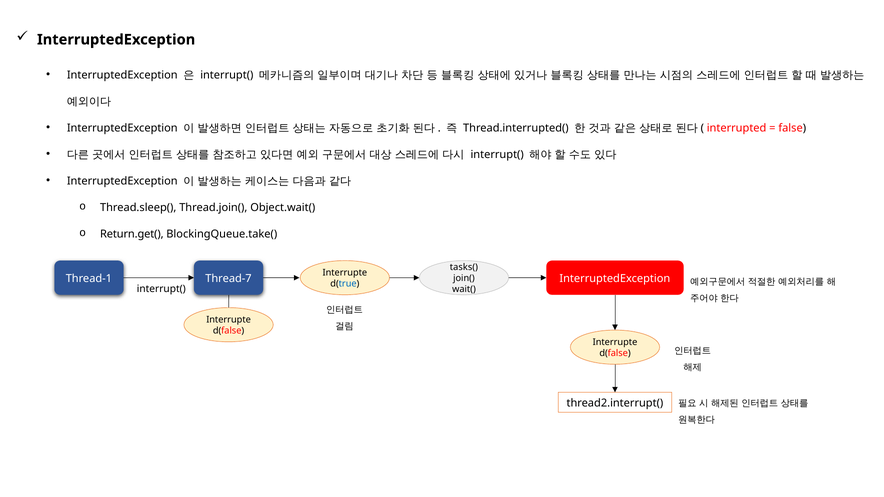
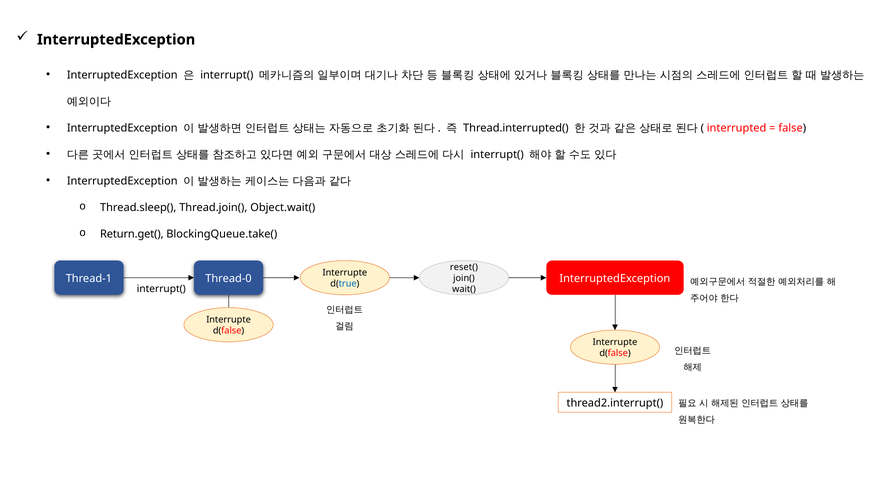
tasks(: tasks( -> reset( (464, 267)
Thread-7: Thread-7 -> Thread-0 (228, 279)
